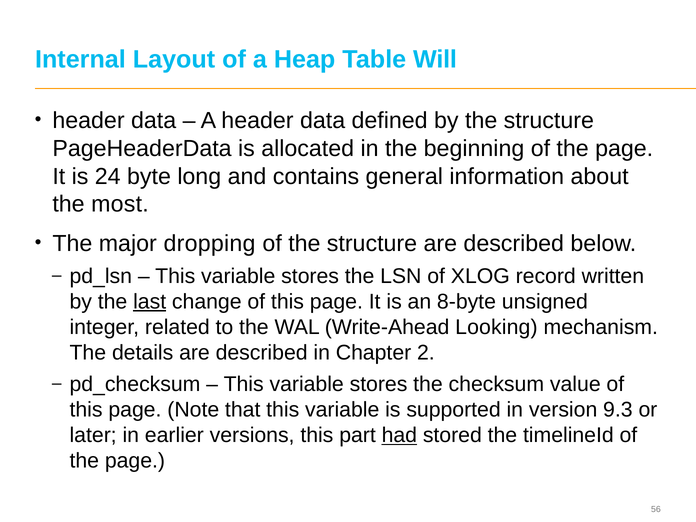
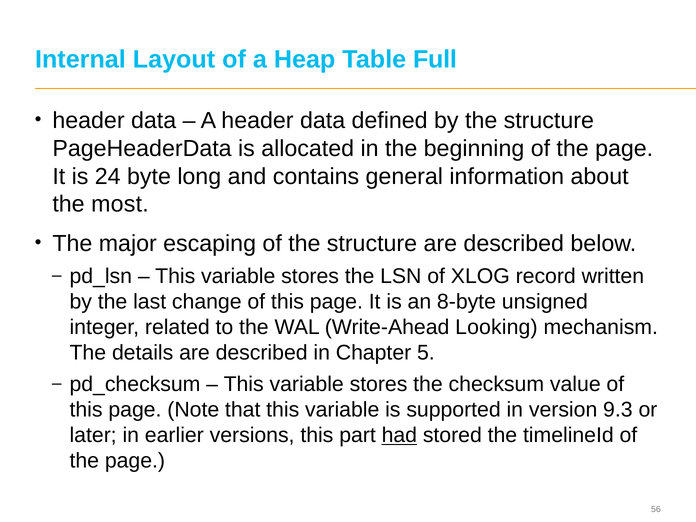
Will: Will -> Full (435, 59)
dropping: dropping -> escaping (210, 244)
last underline: present -> none (150, 302)
2: 2 -> 5 (426, 353)
